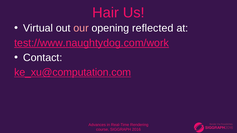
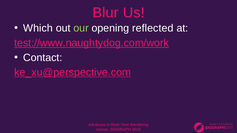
Hair: Hair -> Blur (106, 13)
Virtual: Virtual -> Which (38, 28)
our colour: pink -> light green (81, 28)
ke_xu@computation.com: ke_xu@computation.com -> ke_xu@perspective.com (73, 72)
